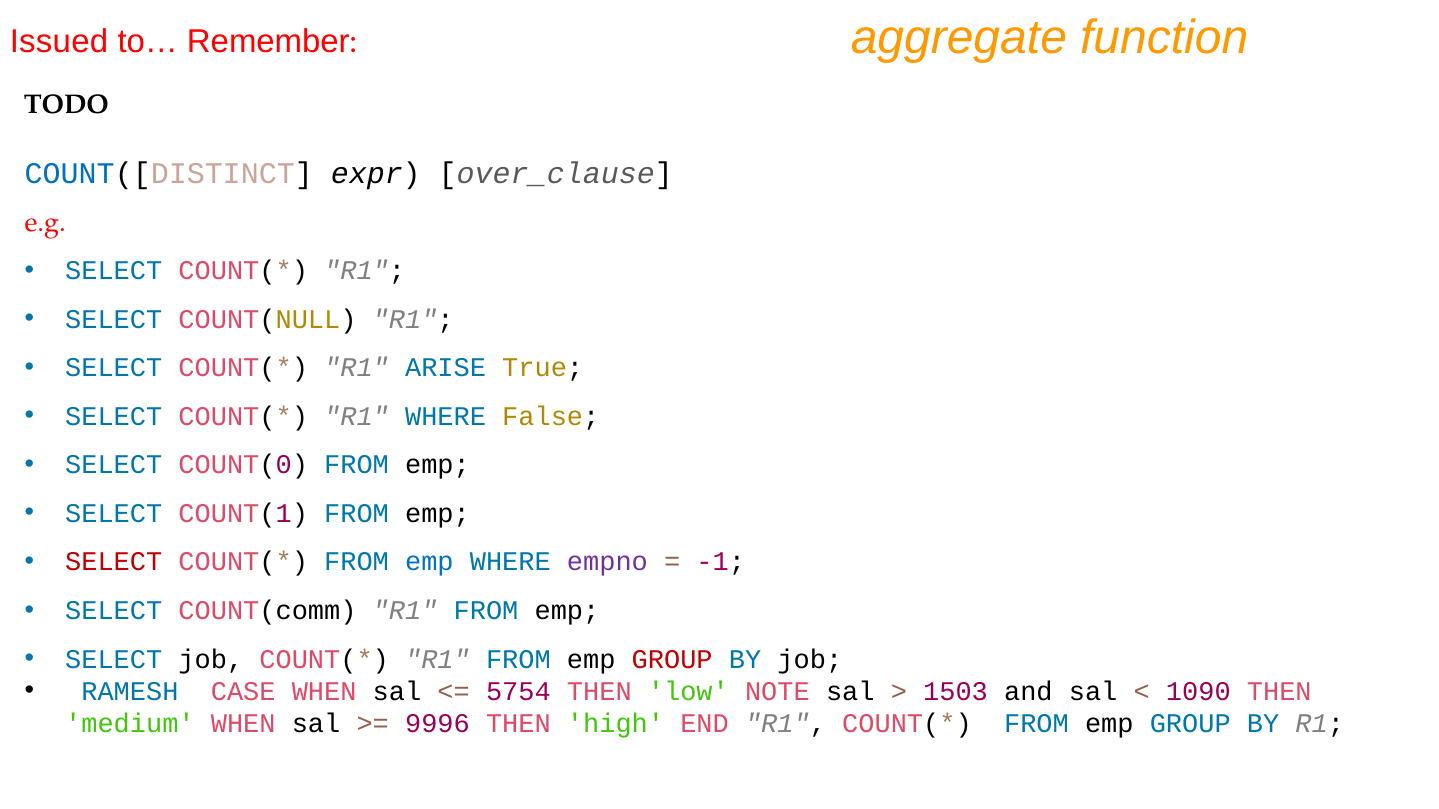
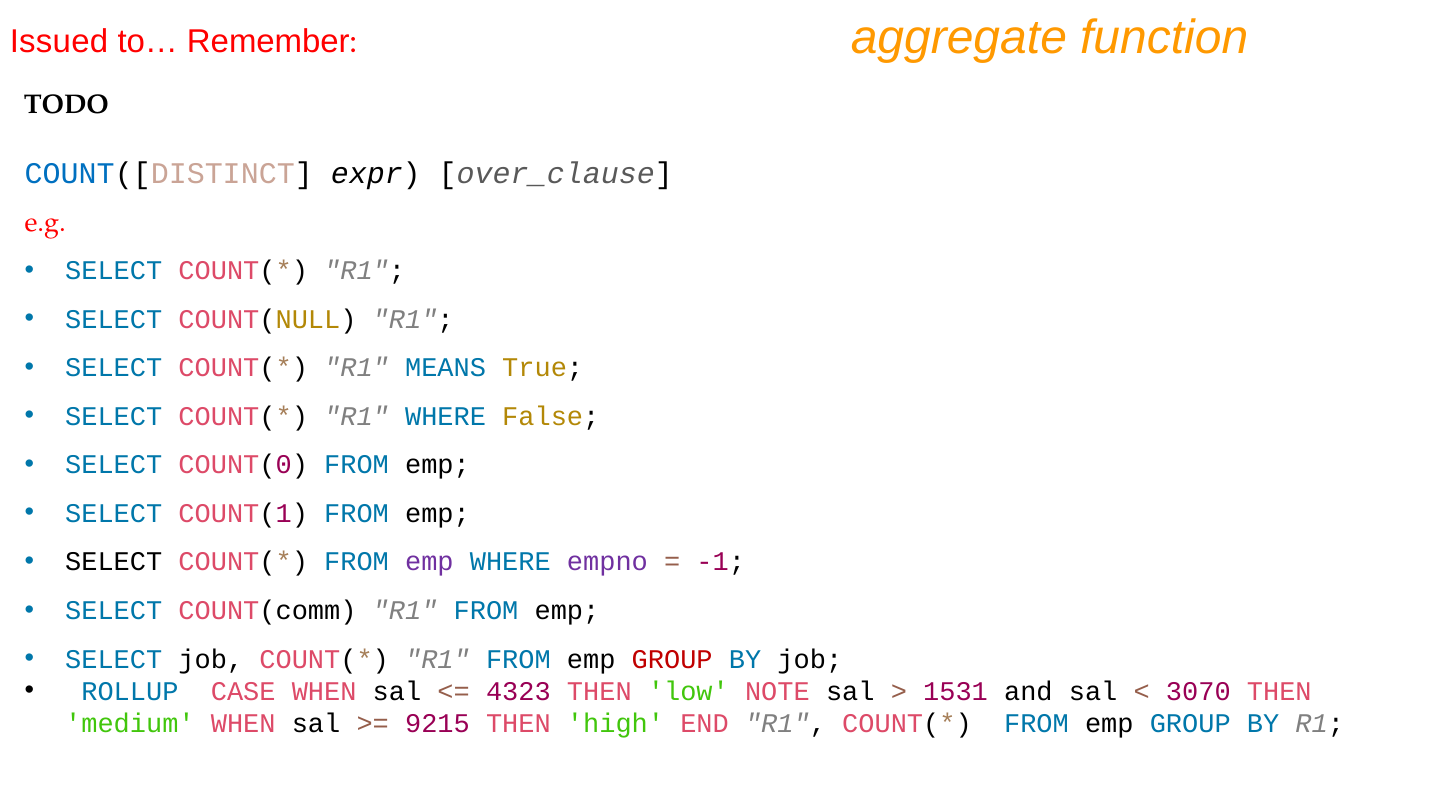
ARISE: ARISE -> MEANS (446, 368)
SELECT colour: red -> black (114, 562)
emp colour: blue -> purple (429, 562)
RAMESH: RAMESH -> ROLLUP (130, 692)
5754: 5754 -> 4323 (518, 692)
1503: 1503 -> 1531 (956, 692)
1090: 1090 -> 3070 (1198, 692)
9996: 9996 -> 9215 (437, 724)
